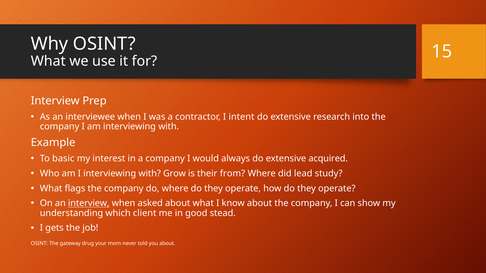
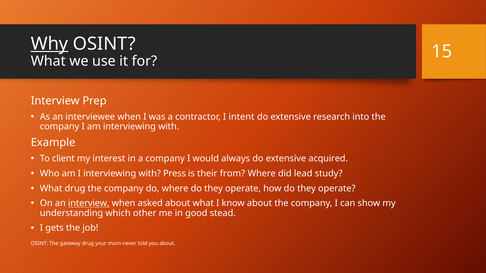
Why underline: none -> present (50, 44)
basic: basic -> client (63, 159)
Grow: Grow -> Press (175, 174)
What flags: flags -> drug (75, 189)
client: client -> other (145, 213)
